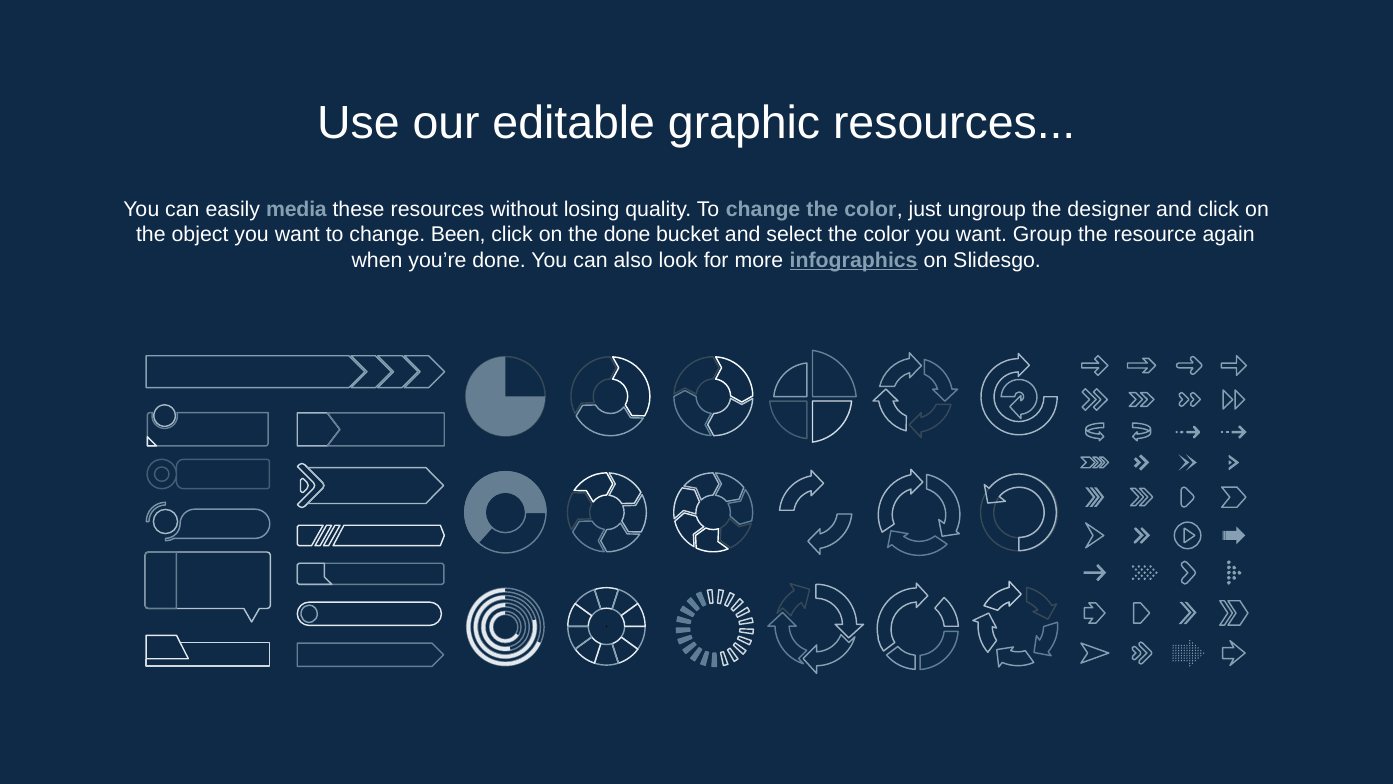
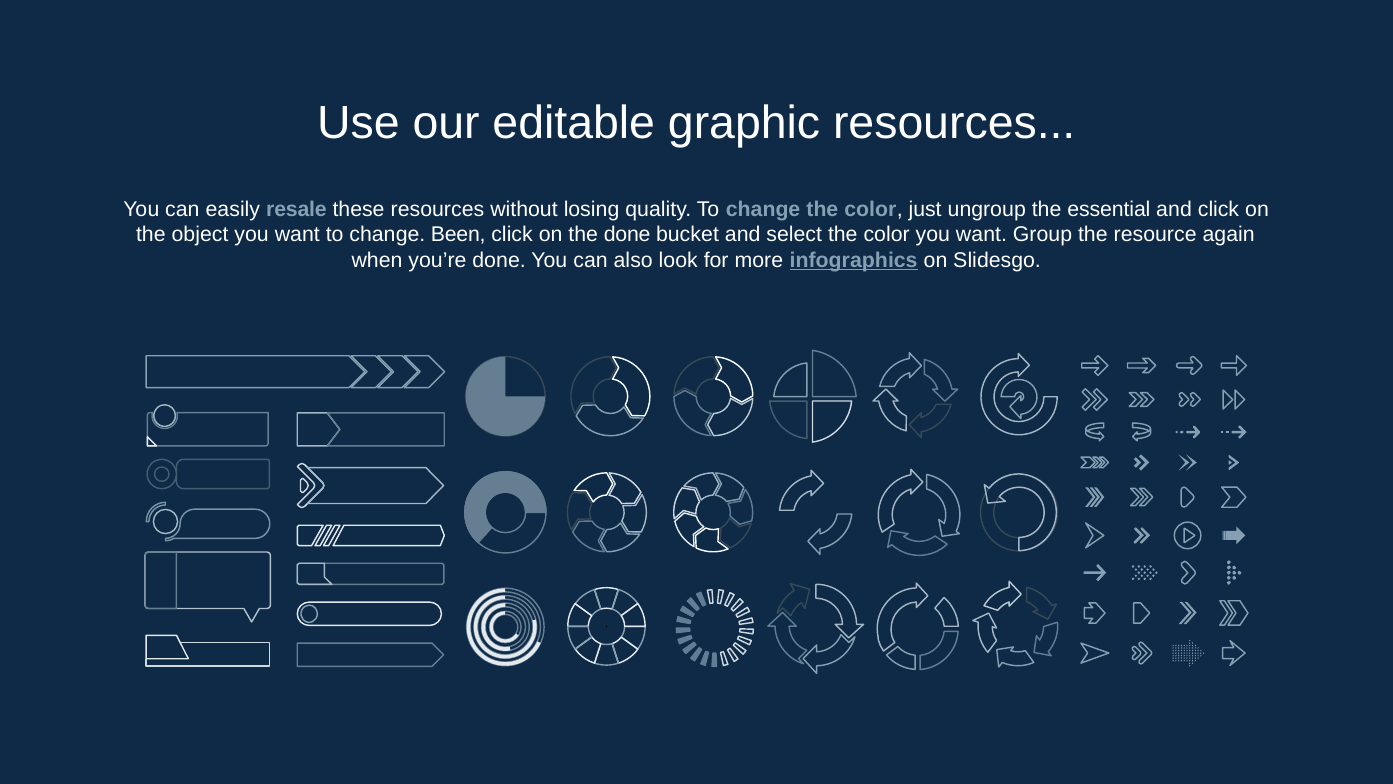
media: media -> resale (296, 209)
designer: designer -> essential (1109, 209)
